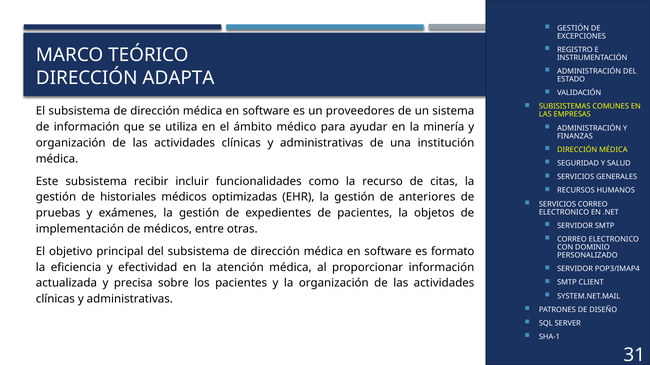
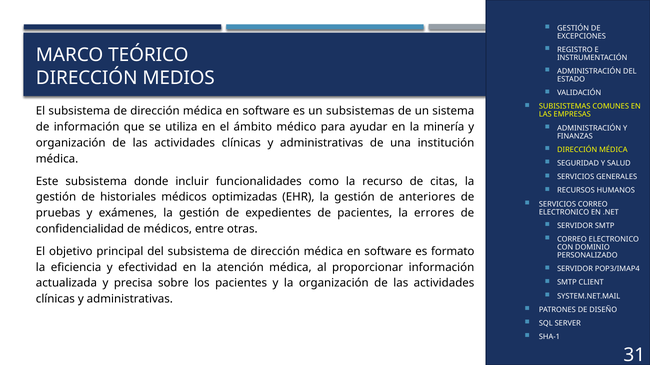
ADAPTA: ADAPTA -> MEDIOS (179, 78)
proveedores: proveedores -> subsistemas (360, 111)
recibir: recibir -> donde (151, 182)
objetos: objetos -> errores (434, 213)
implementación: implementación -> confidencialidad (80, 229)
